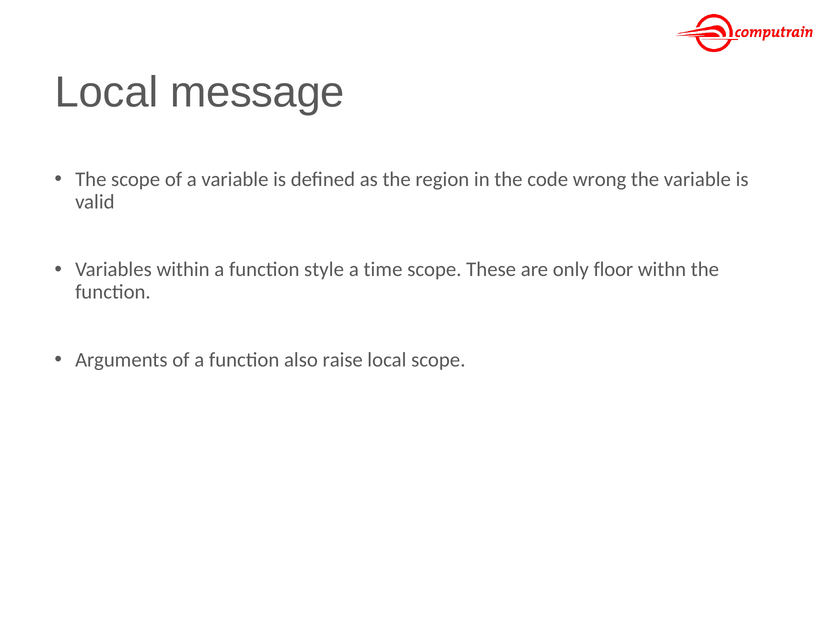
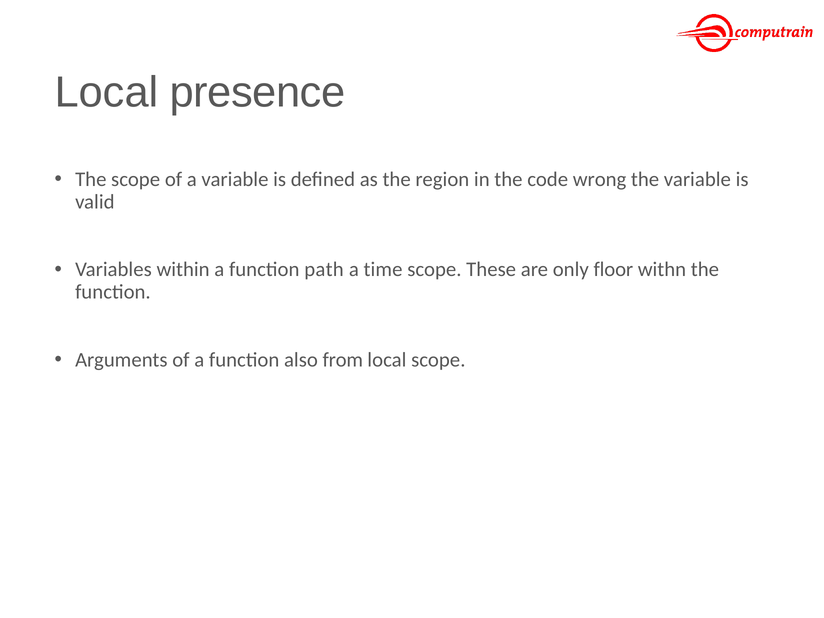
message: message -> presence (258, 92)
style: style -> path (324, 269)
raise: raise -> from (343, 360)
